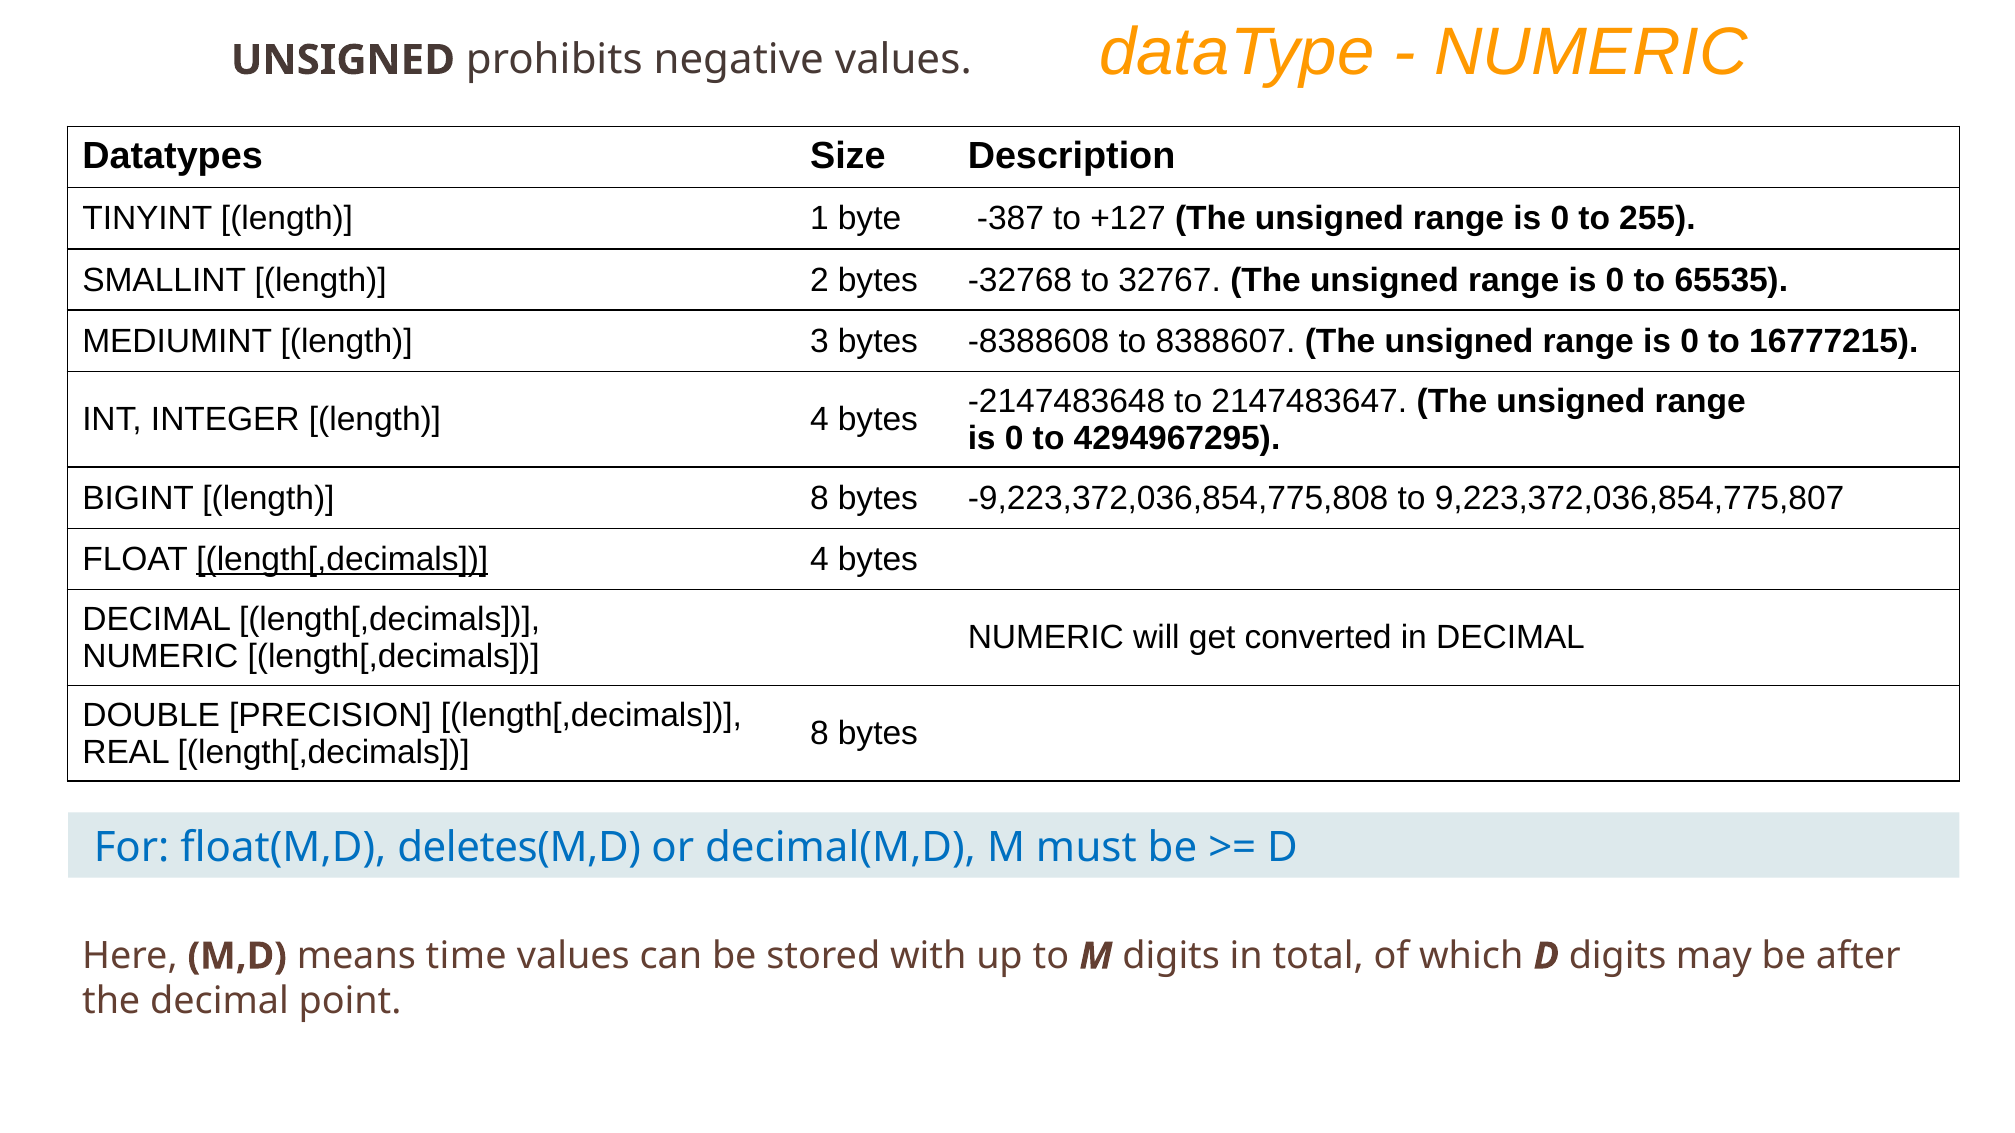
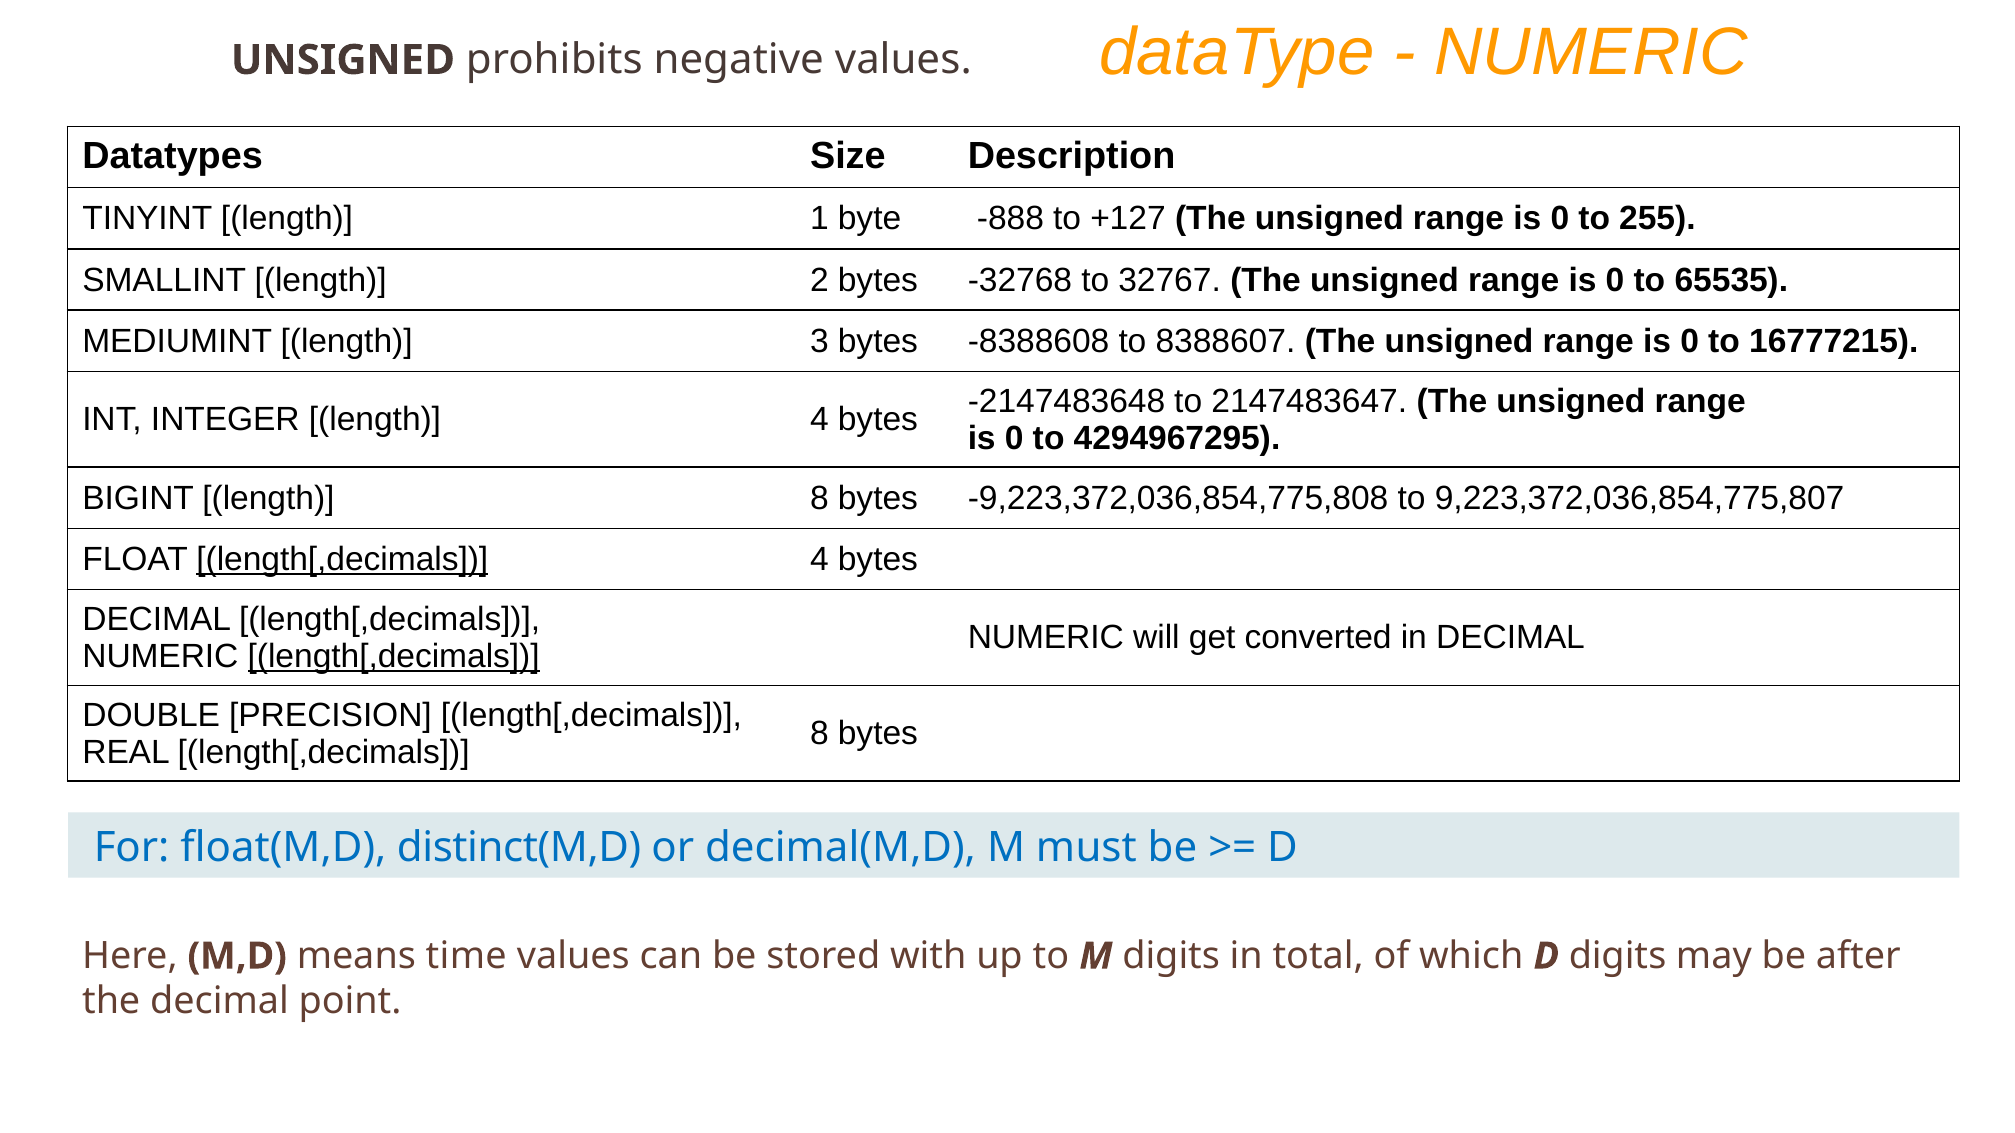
-387: -387 -> -888 (1010, 219)
length[,decimals underline: none -> present (394, 657)
deletes(M,D: deletes(M,D -> distinct(M,D (519, 848)
